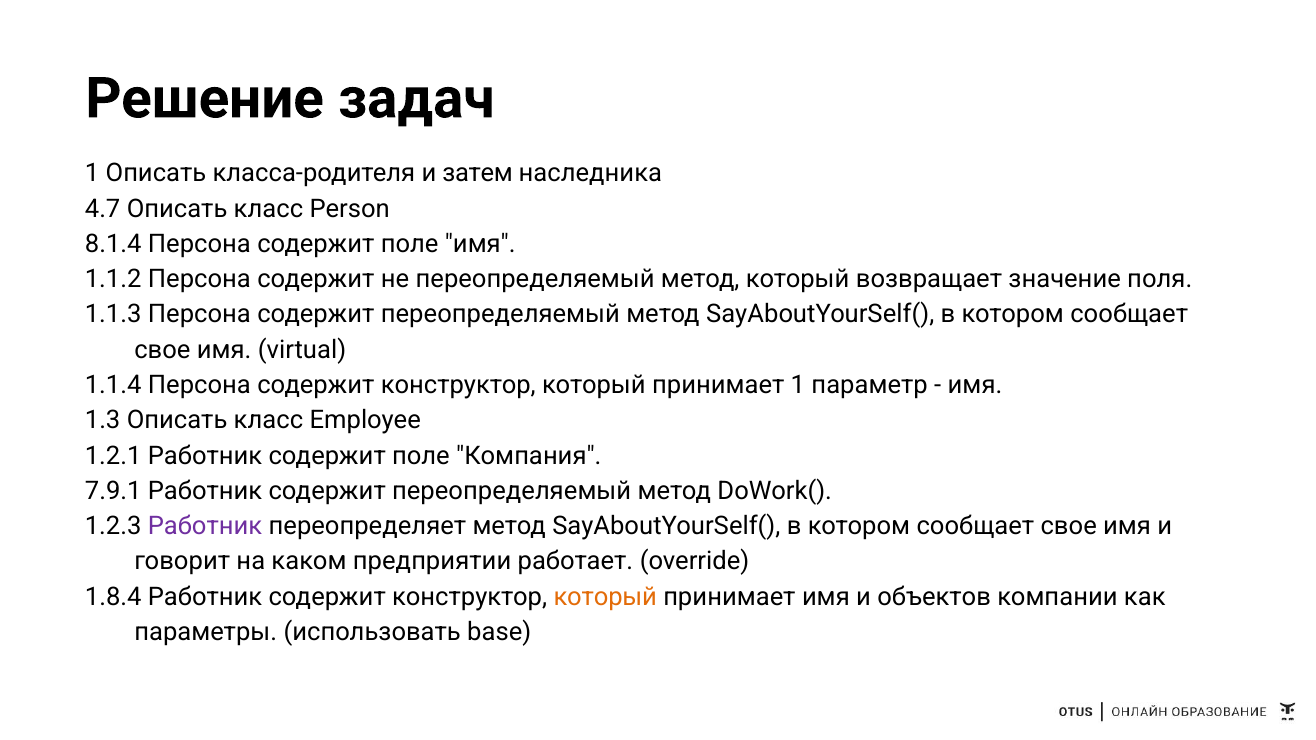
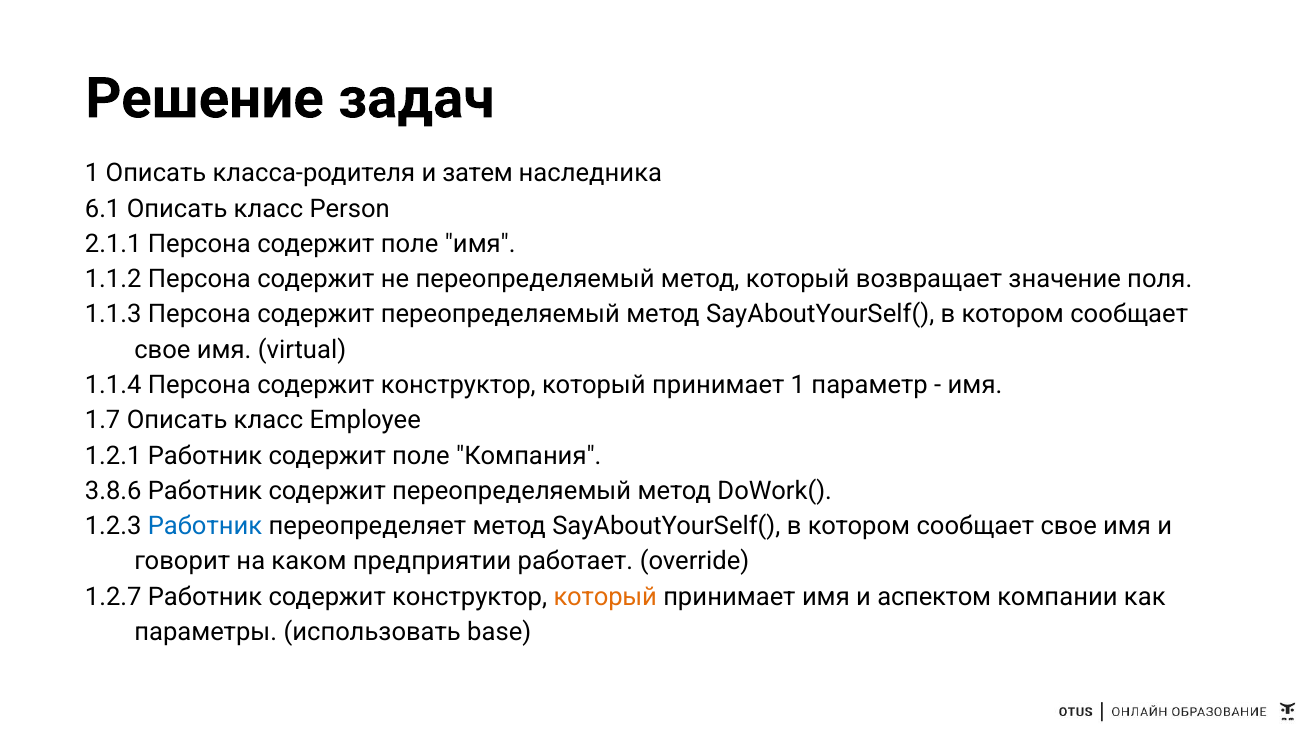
4.7: 4.7 -> 6.1 (103, 209)
8.1.4: 8.1.4 -> 2.1.1 (113, 244)
1.3: 1.3 -> 1.7 (103, 420)
7.9.1: 7.9.1 -> 3.8.6 (113, 491)
Работник colour: purple -> blue (205, 526)
1.8.4: 1.8.4 -> 1.2.7 (113, 597)
объектов: объектов -> аспектом (934, 597)
